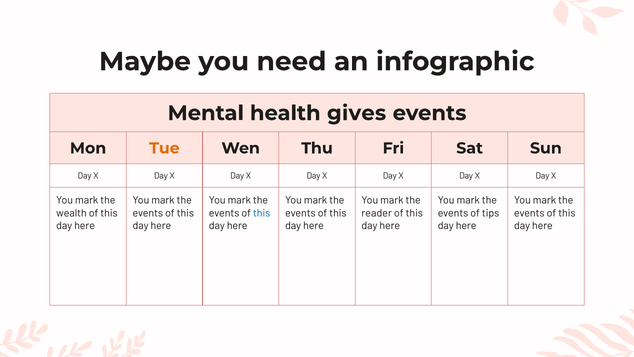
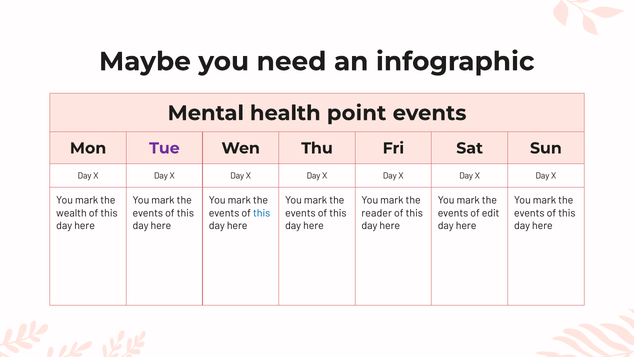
gives: gives -> point (357, 113)
Tue colour: orange -> purple (164, 148)
tips: tips -> edit (491, 213)
